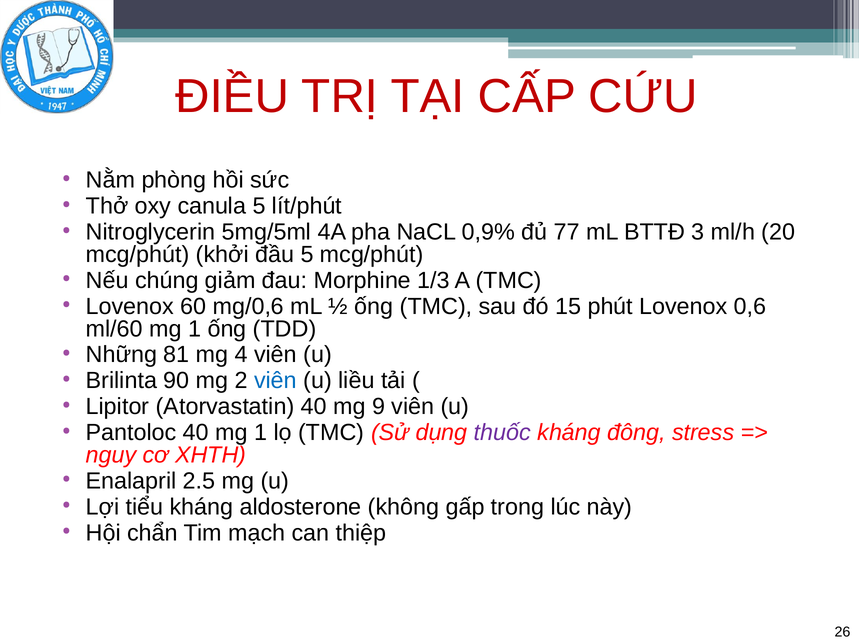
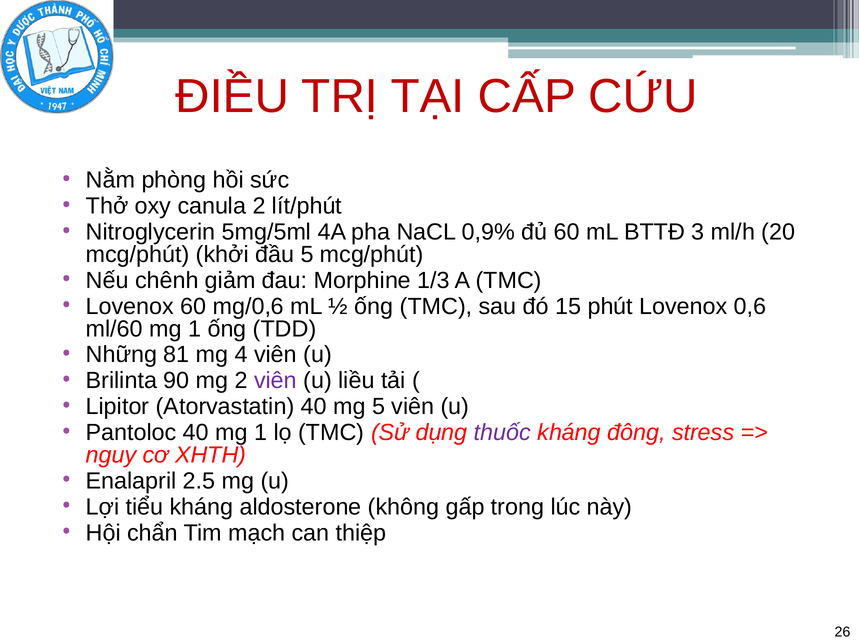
canula 5: 5 -> 2 (259, 206)
đủ 77: 77 -> 60 (567, 232)
chúng: chúng -> chênh (167, 281)
viên colour: blue -> purple (276, 381)
mg 9: 9 -> 5 (379, 407)
